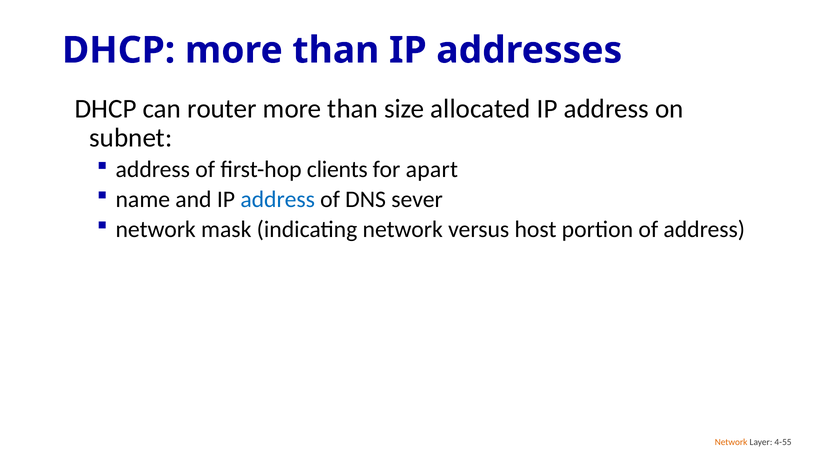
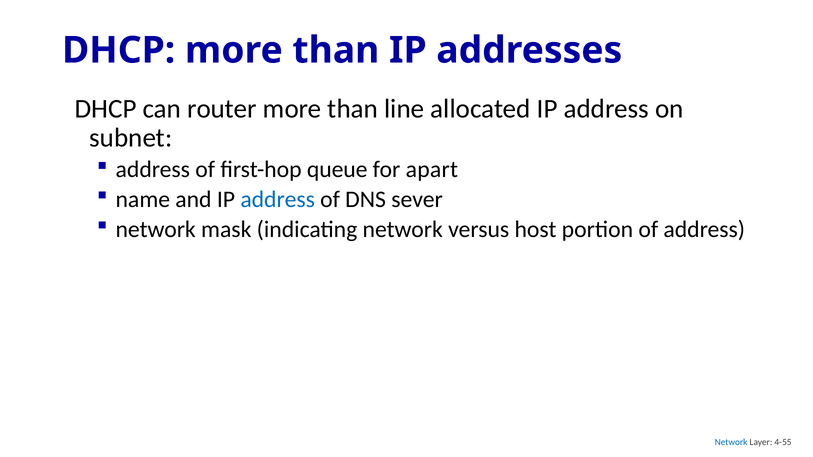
size: size -> line (404, 109)
clients: clients -> queue (337, 170)
Network colour: orange -> blue (731, 442)
